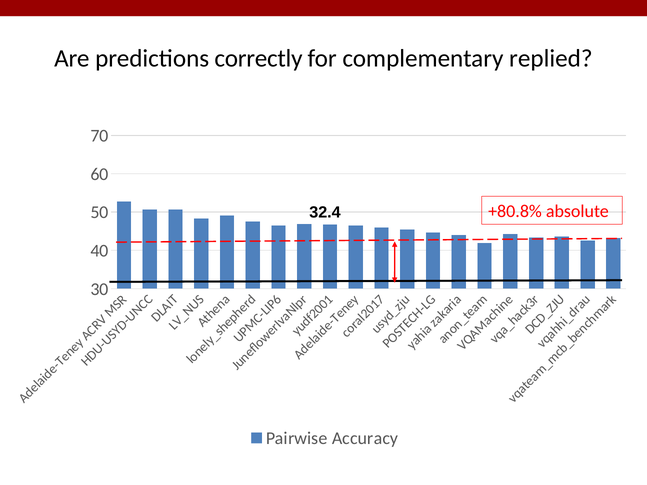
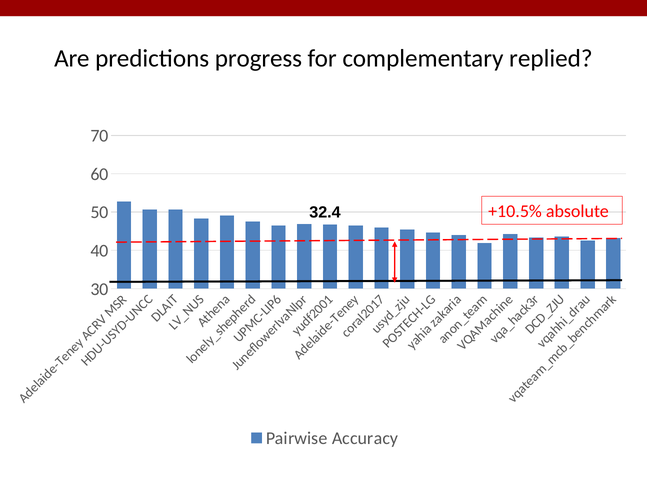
correctly: correctly -> progress (258, 59)
+80.8%: +80.8% -> +10.5% (515, 212)
